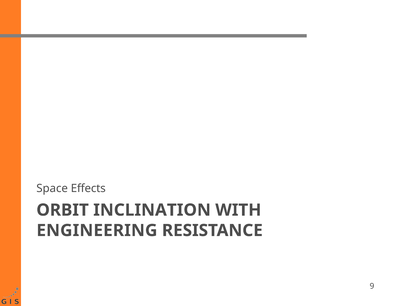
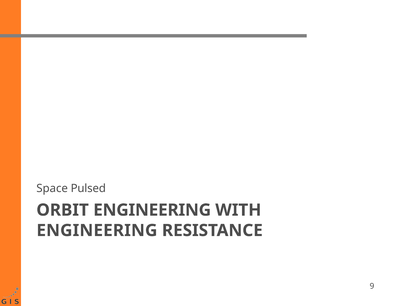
Effects: Effects -> Pulsed (88, 189)
ORBIT INCLINATION: INCLINATION -> ENGINEERING (152, 211)
